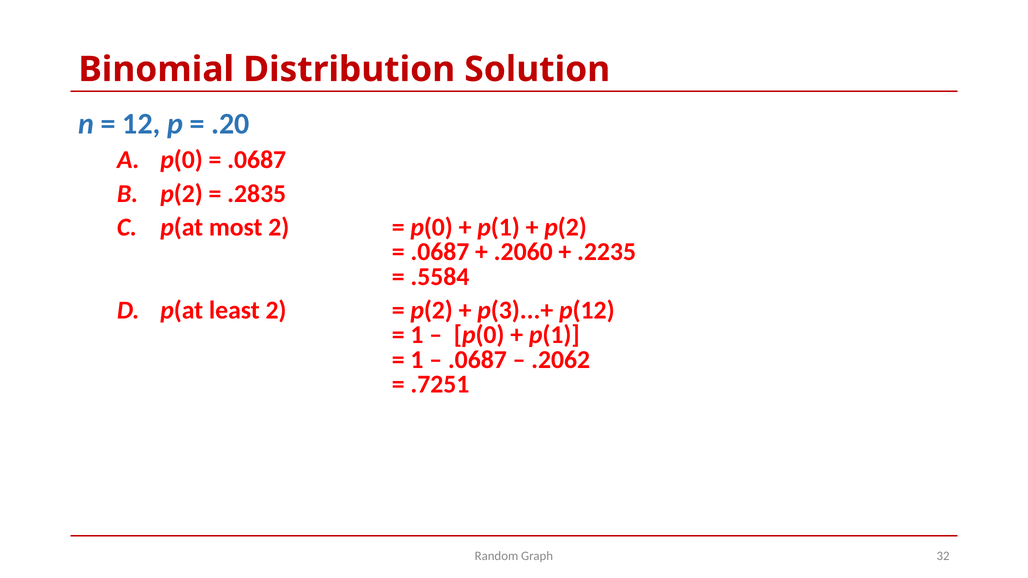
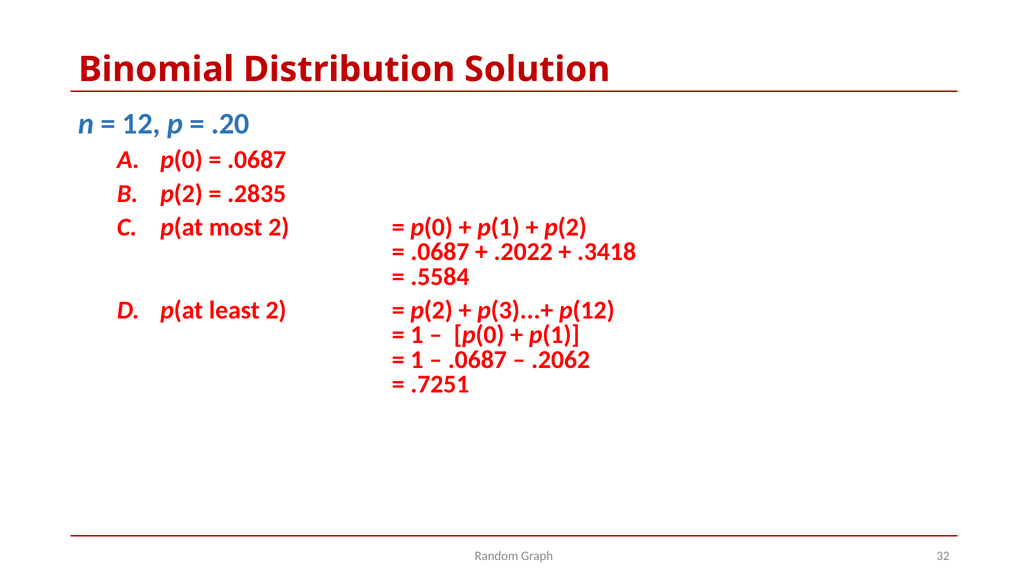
.2060: .2060 -> .2022 (523, 252)
.2235: .2235 -> .3418 (607, 252)
